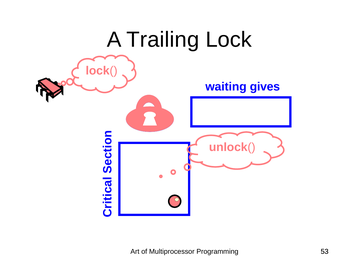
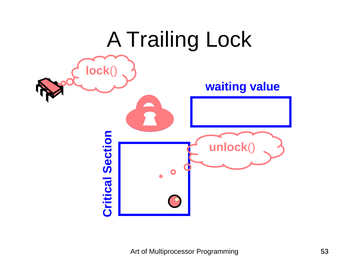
gives: gives -> value (265, 87)
